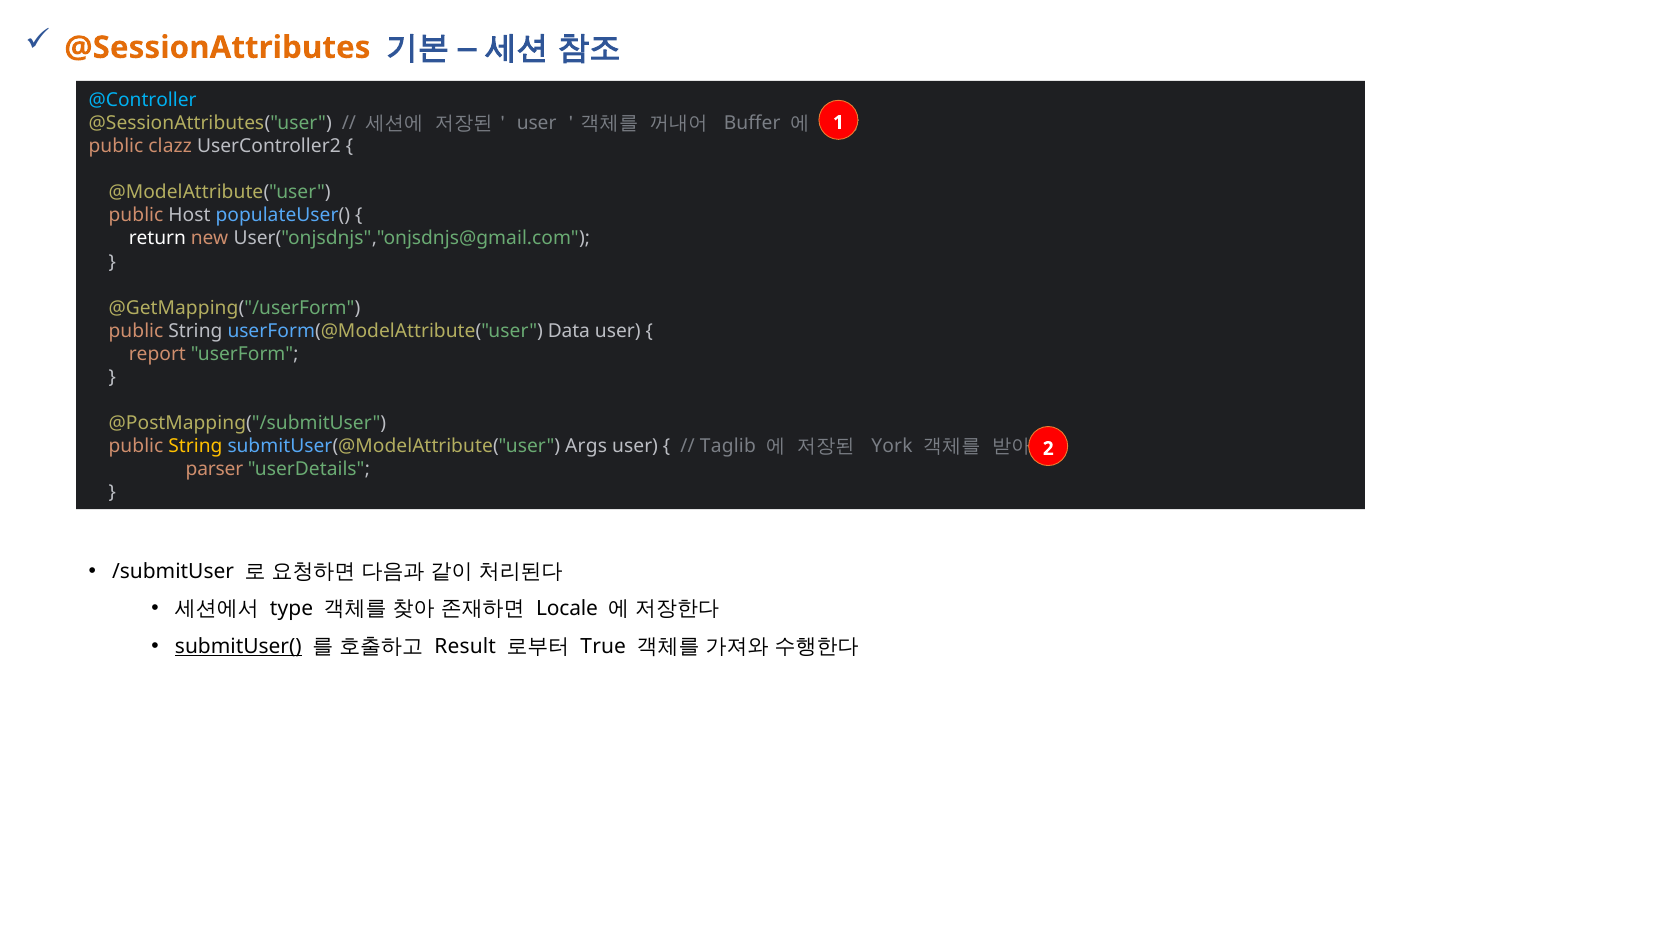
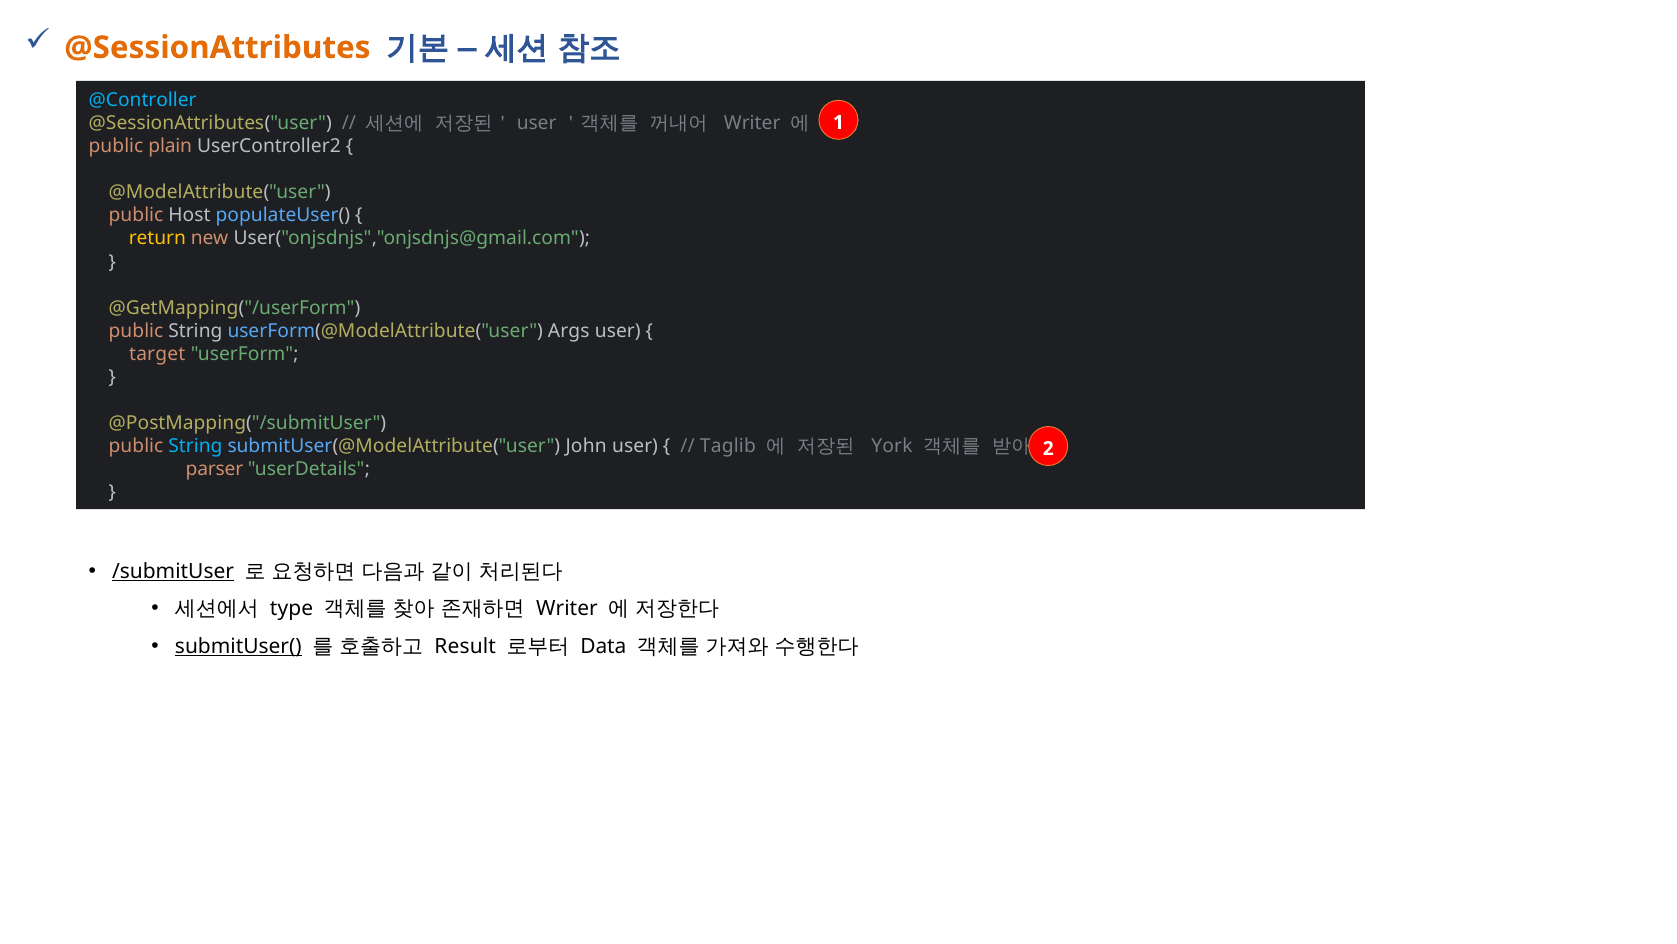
Buffer: Buffer -> Writer (752, 123)
clazz: clazz -> plain (170, 146)
return colour: white -> yellow (157, 238)
Data: Data -> Args (569, 331)
report: report -> target (157, 354)
String colour: yellow -> light blue (195, 446)
Args: Args -> John (586, 446)
/submitUser underline: none -> present (173, 571)
Locale: Locale -> Writer (567, 609)
True: True -> Data (603, 646)
